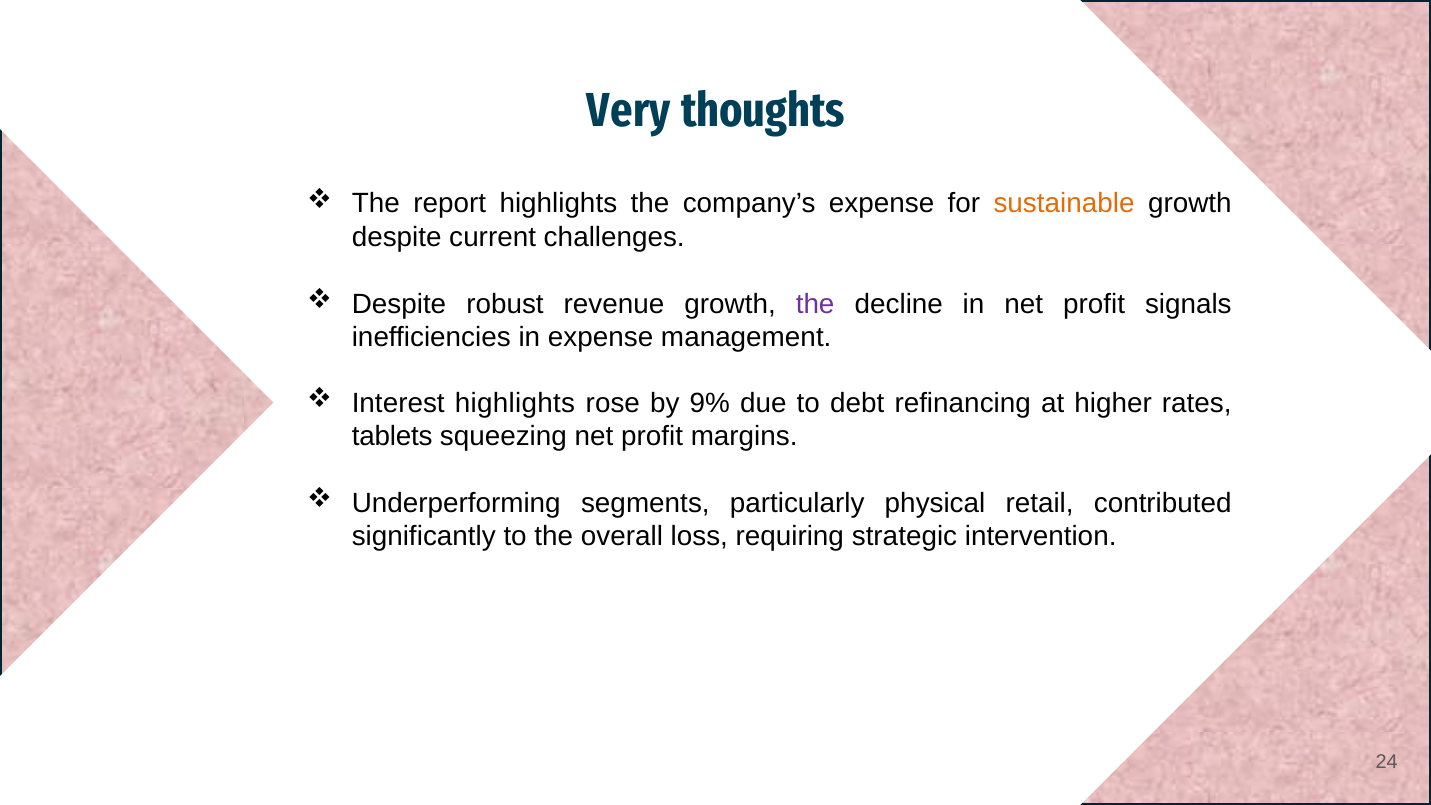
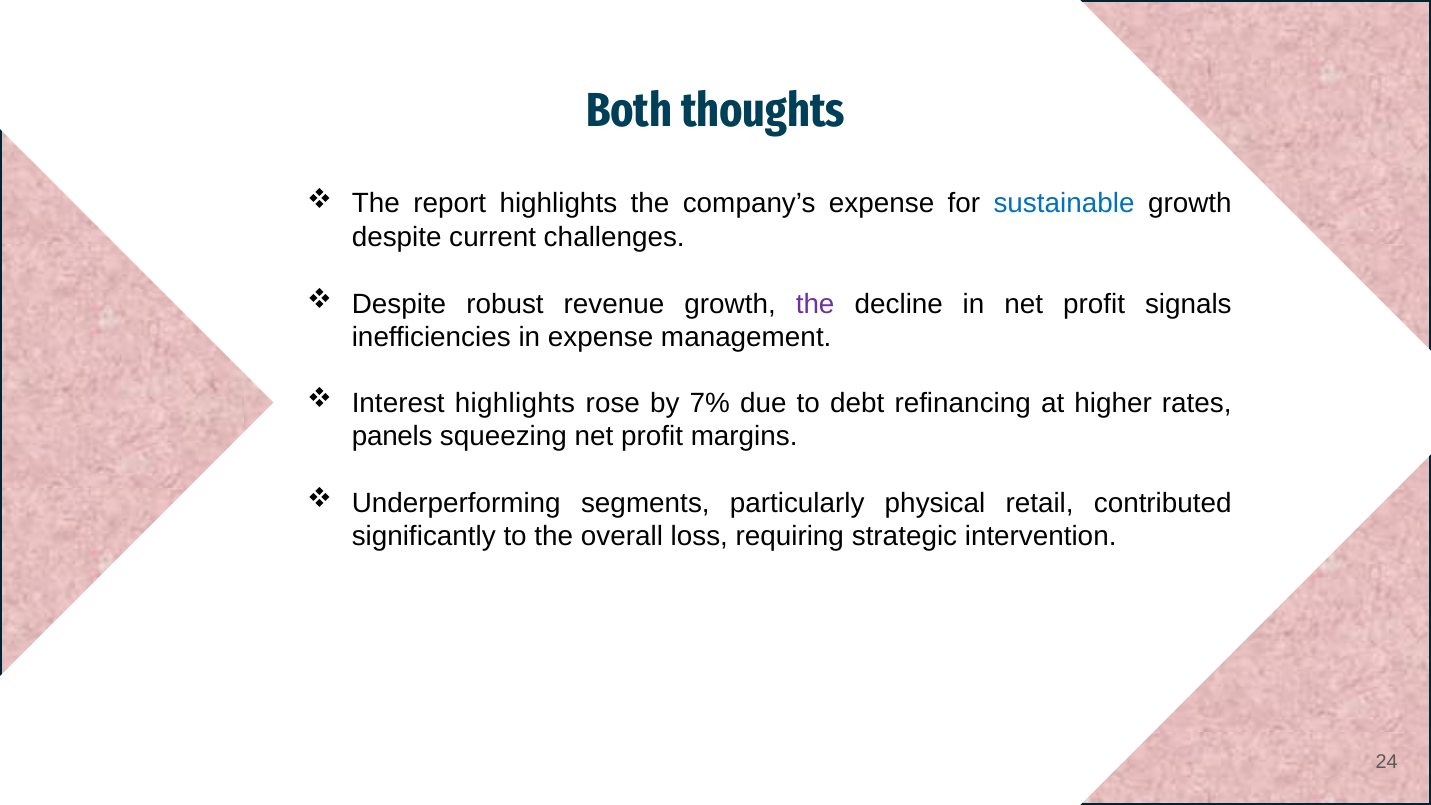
Very: Very -> Both (629, 111)
sustainable colour: orange -> blue (1064, 204)
9%: 9% -> 7% (710, 403)
tablets: tablets -> panels (392, 436)
